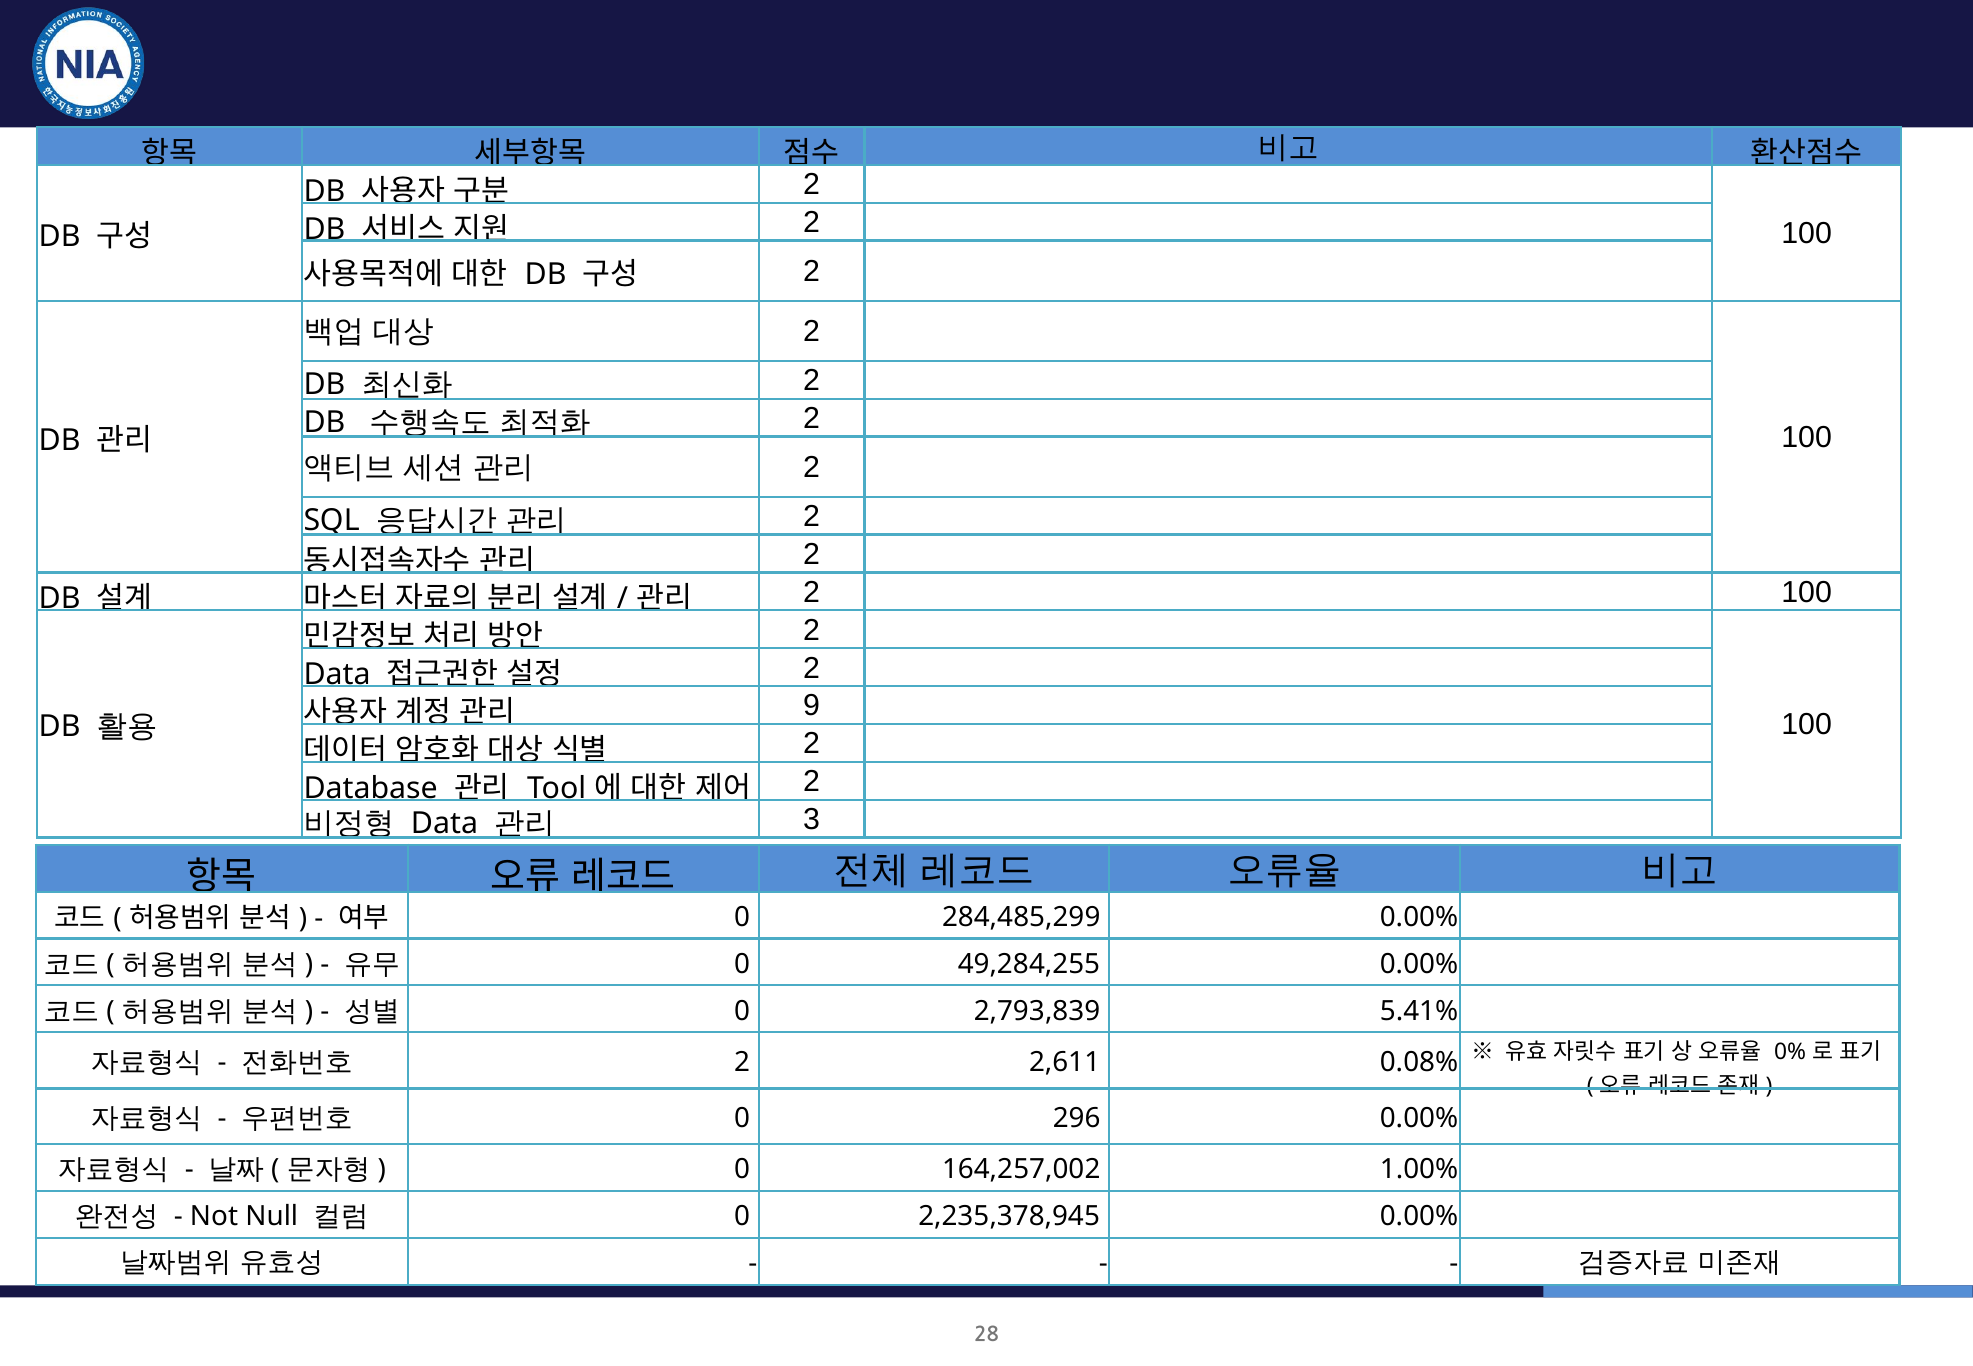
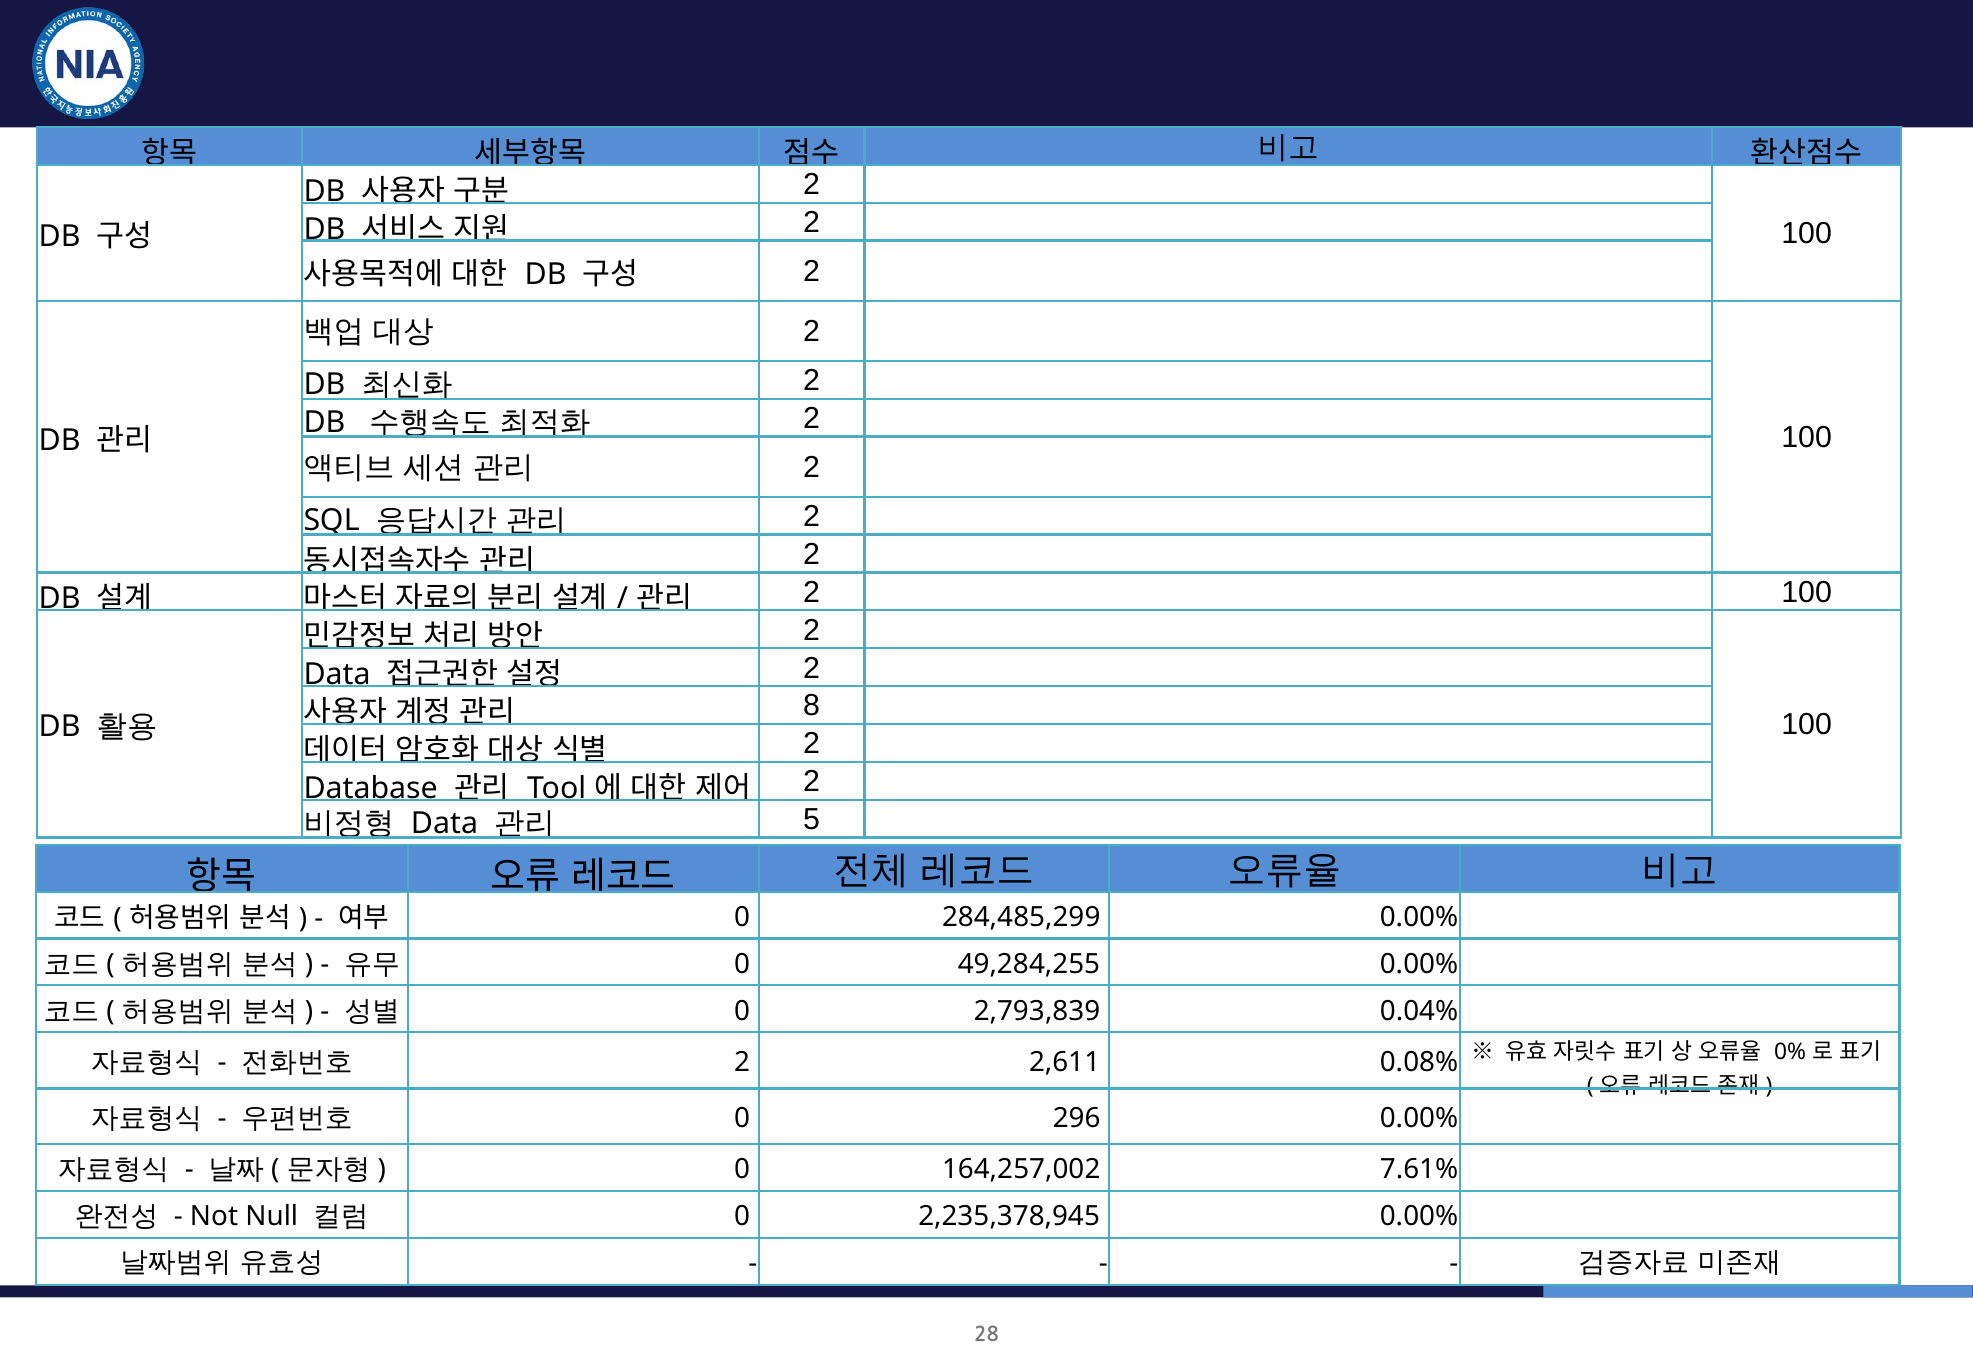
9: 9 -> 8 (812, 706)
3: 3 -> 5 (812, 819)
5.41%: 5.41% -> 0.04% (1419, 1011)
1.00%: 1.00% -> 7.61% (1419, 1170)
